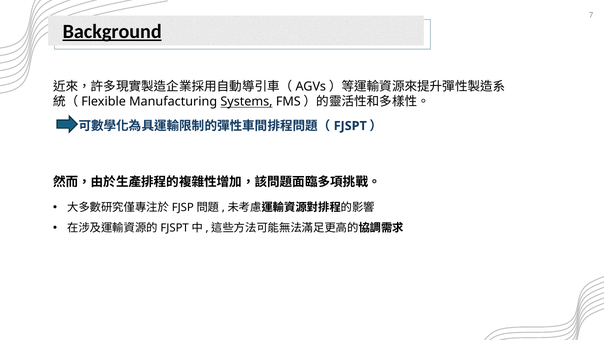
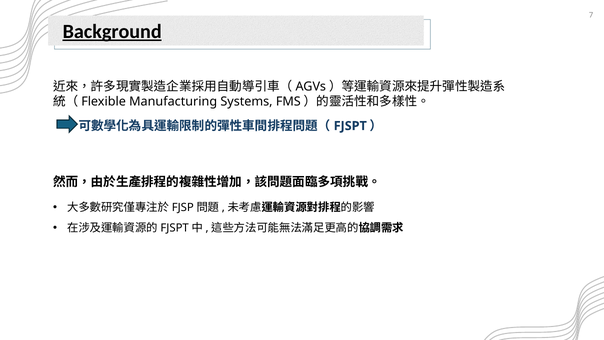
Systems underline: present -> none (247, 102)
